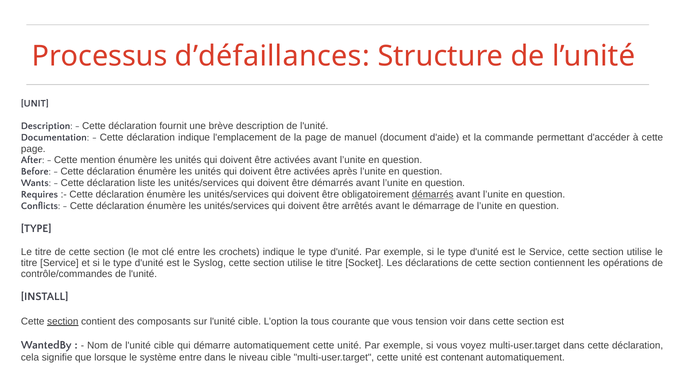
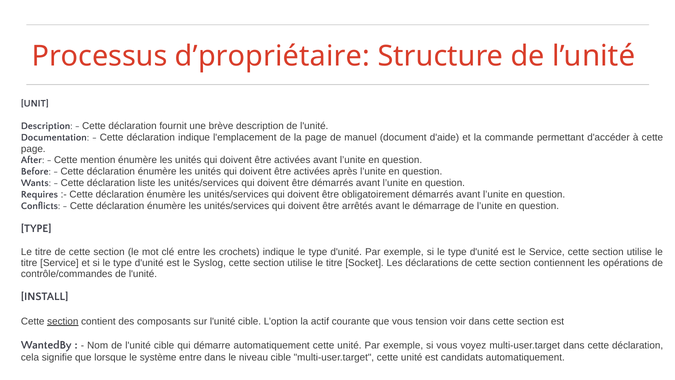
d’défaillances: d’défaillances -> d’propriétaire (272, 56)
démarrés underline: present -> none (433, 194)
tous: tous -> actif (320, 321)
contenant: contenant -> candidats (462, 357)
